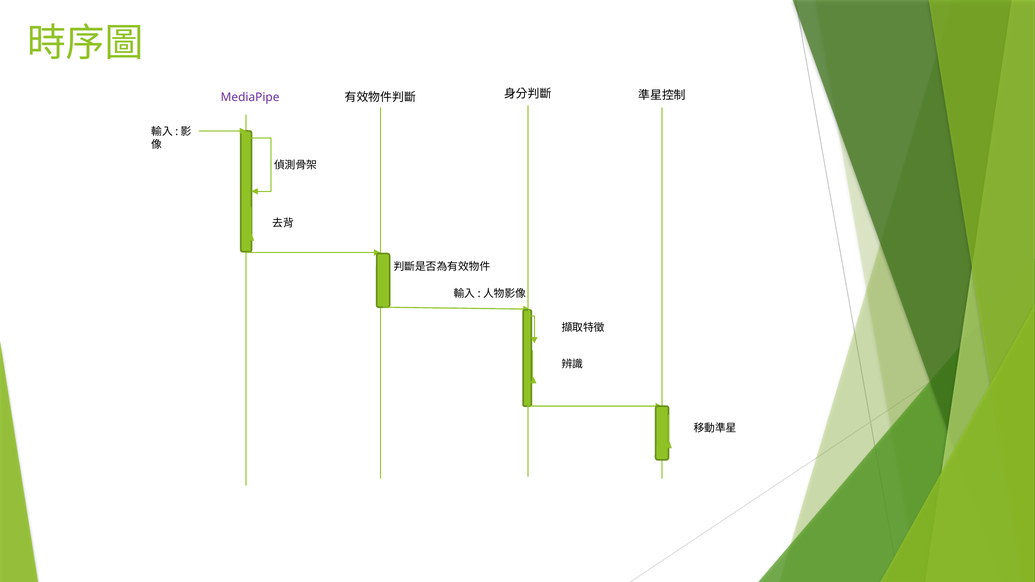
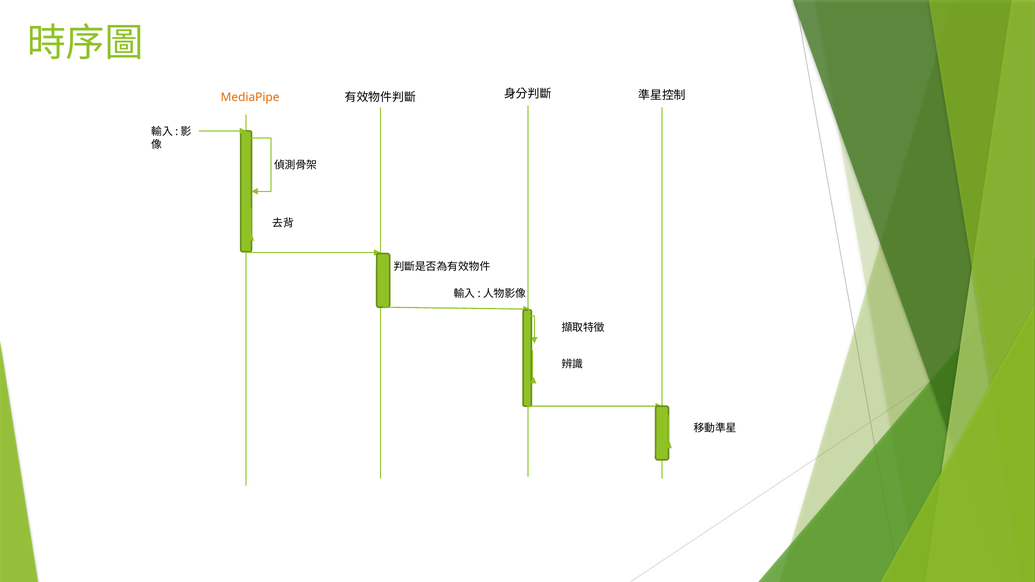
MediaPipe colour: purple -> orange (250, 97)
